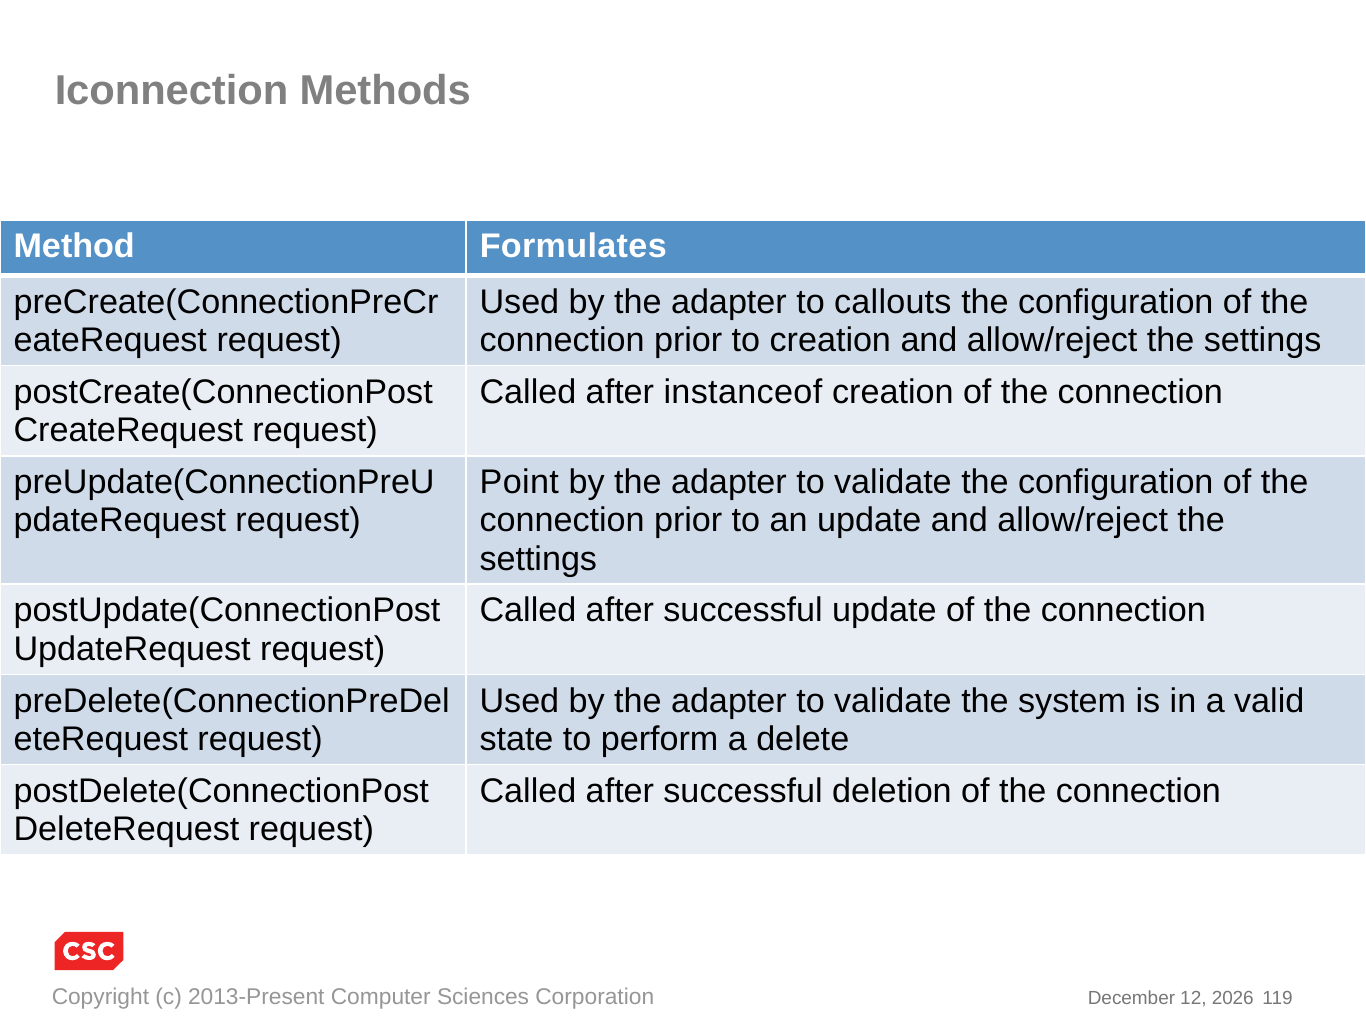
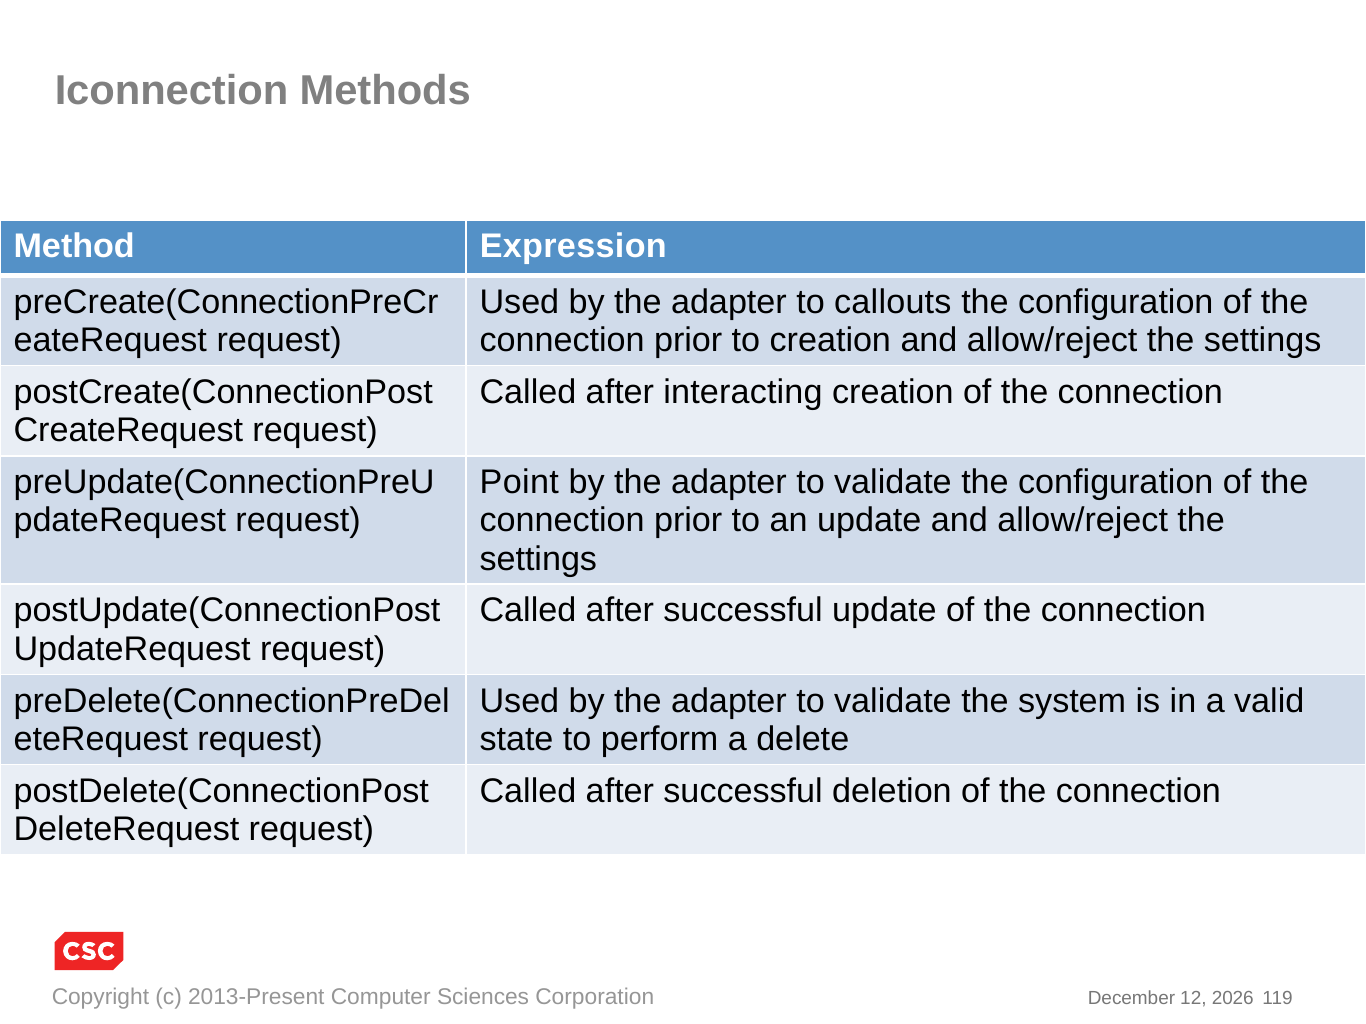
Formulates: Formulates -> Expression (573, 247)
instanceof: instanceof -> interacting (743, 392)
